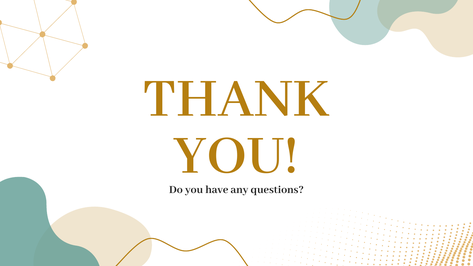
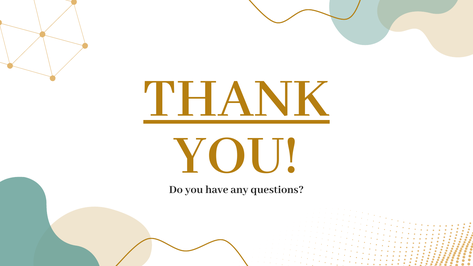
THANK underline: none -> present (236, 96)
